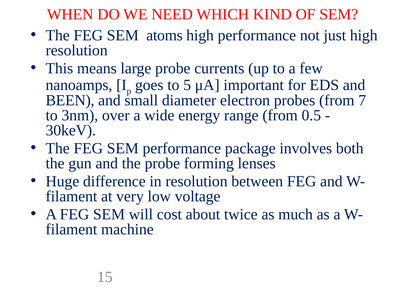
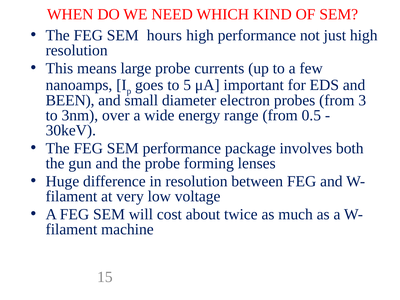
atoms: atoms -> hours (164, 35)
7: 7 -> 3 (362, 100)
